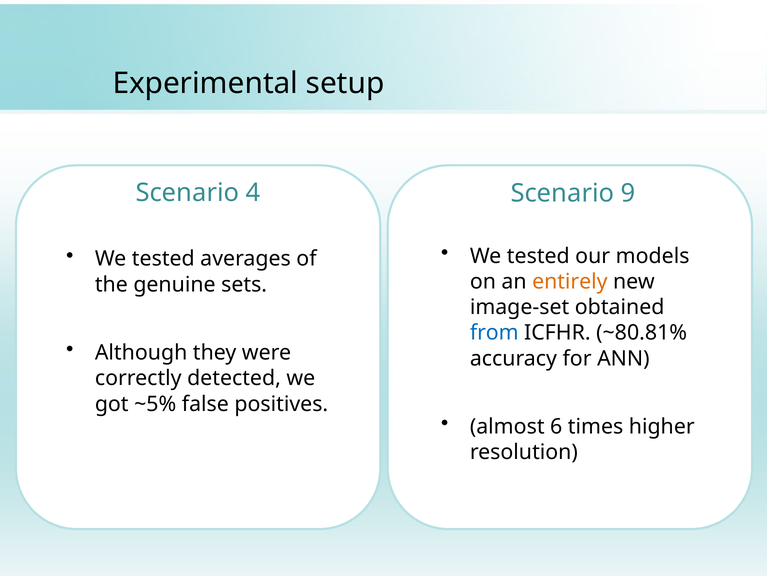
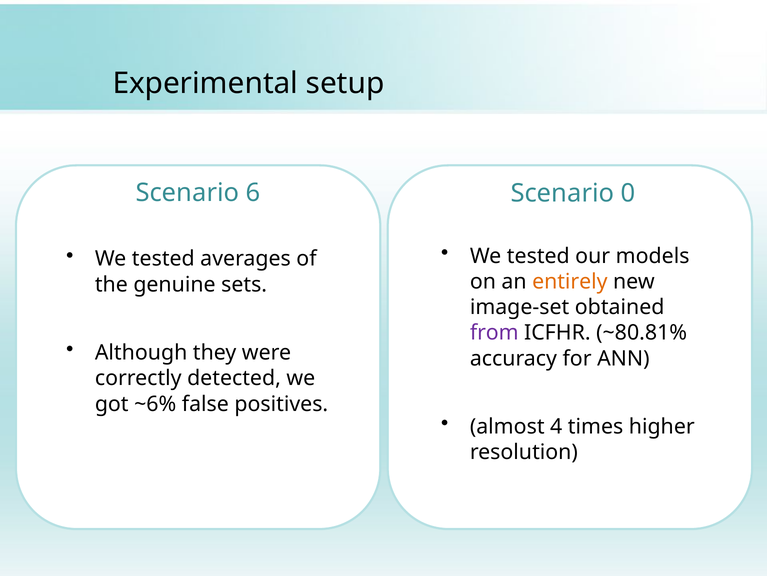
4: 4 -> 6 (253, 192)
9: 9 -> 0 (628, 193)
from colour: blue -> purple (494, 332)
~5%: ~5% -> ~6% (155, 403)
6: 6 -> 4 (556, 426)
